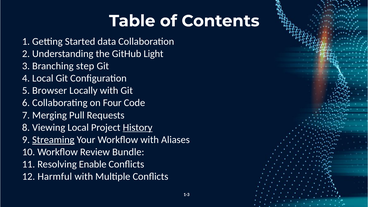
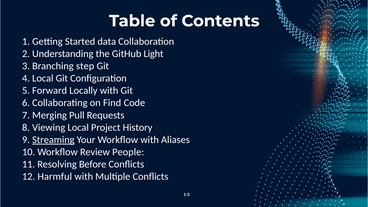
Browser: Browser -> Forward (50, 91)
Four: Four -> Find (112, 103)
History underline: present -> none (138, 127)
Bundle: Bundle -> People (128, 152)
Enable: Enable -> Before (93, 164)
